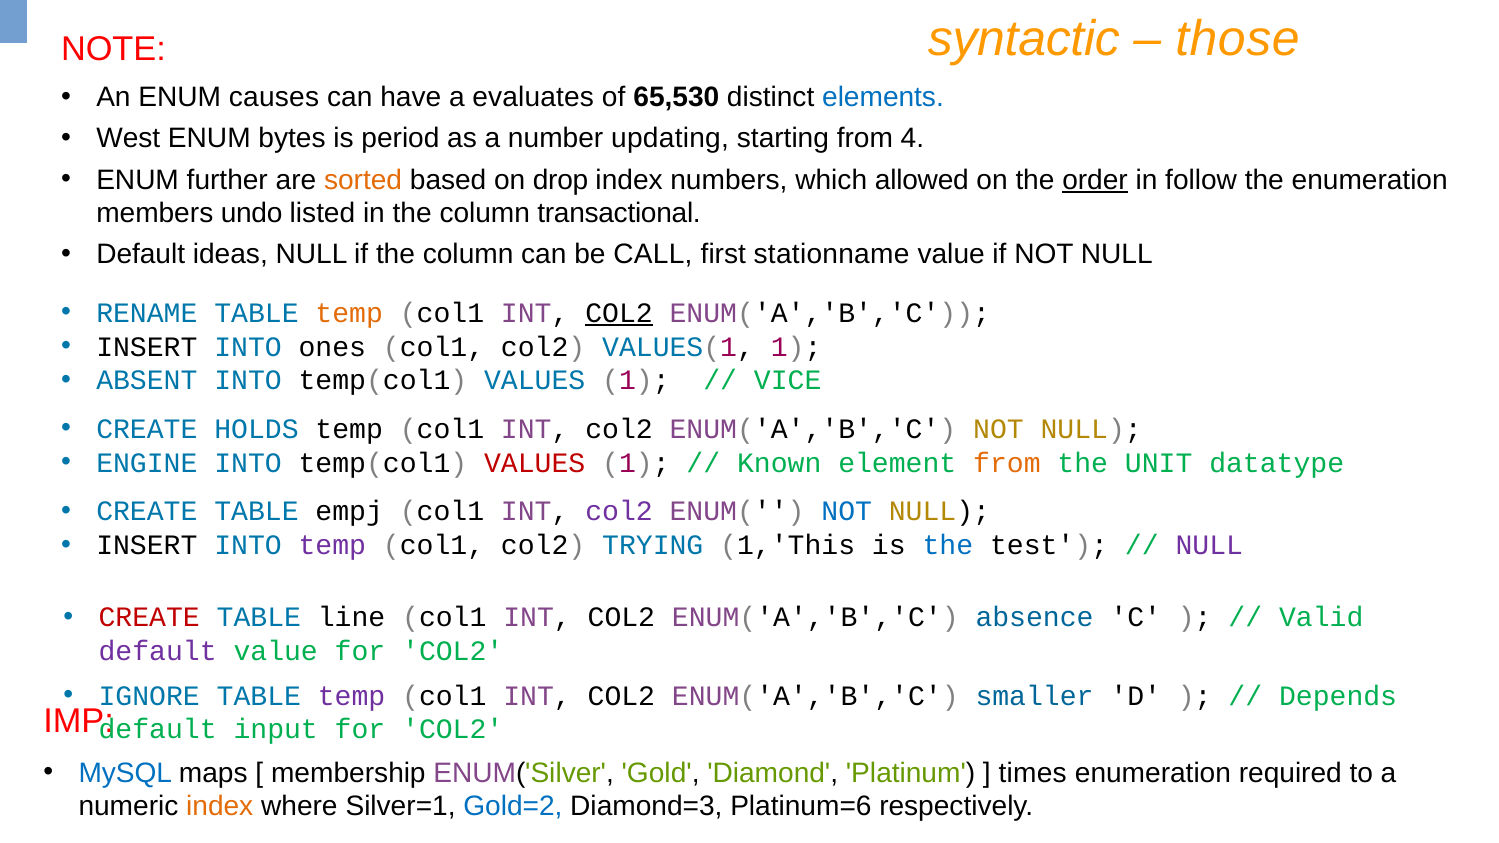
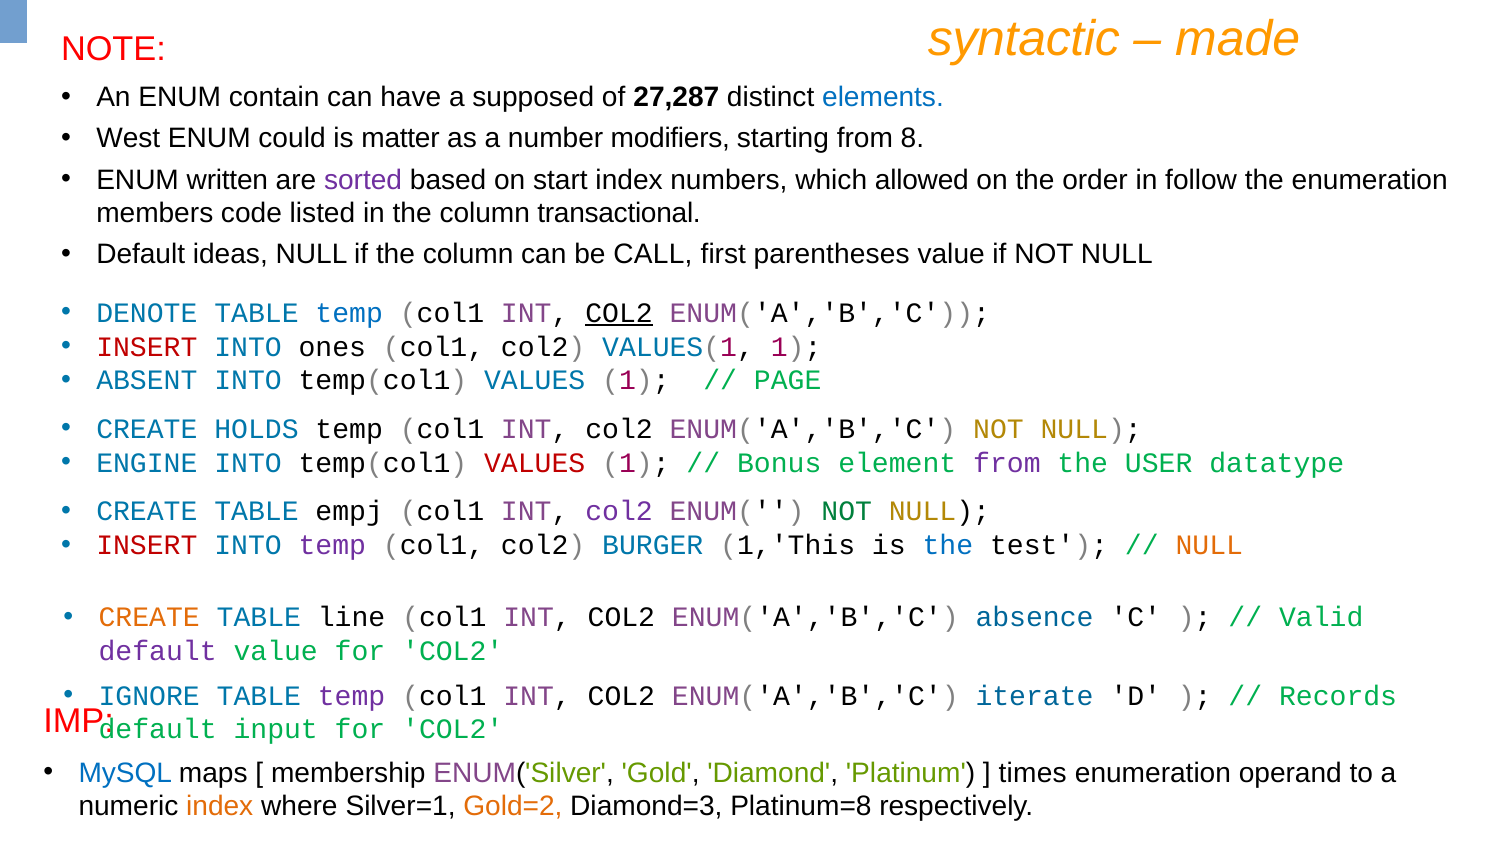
those: those -> made (1238, 39)
causes: causes -> contain (274, 97)
evaluates: evaluates -> supposed (533, 97)
65,530: 65,530 -> 27,287 (676, 97)
bytes: bytes -> could (292, 139)
period: period -> matter (401, 139)
updating: updating -> modifiers (670, 139)
4: 4 -> 8 (912, 139)
further: further -> written (227, 180)
sorted colour: orange -> purple (363, 180)
drop: drop -> start (560, 180)
order underline: present -> none (1095, 180)
undo: undo -> code (251, 214)
stationname: stationname -> parentheses (832, 255)
RENAME: RENAME -> DENOTE (147, 313)
temp colour: orange -> blue (349, 313)
INSERT colour: black -> red (147, 347)
VICE: VICE -> PAGE (788, 381)
Known: Known -> Bonus (779, 463)
from colour: orange -> purple (1007, 463)
UNIT: UNIT -> USER (1159, 463)
NOT colour: blue -> green (847, 512)
INSERT colour: black -> red (147, 545)
TRYING: TRYING -> BURGER (653, 545)
NULL colour: purple -> orange (1209, 545)
CREATE colour: red -> orange (149, 617)
smaller: smaller -> iterate (1035, 696)
Depends: Depends -> Records (1338, 696)
required: required -> operand (1290, 773)
Gold=2 colour: blue -> orange (513, 807)
Platinum=6: Platinum=6 -> Platinum=8 (801, 807)
